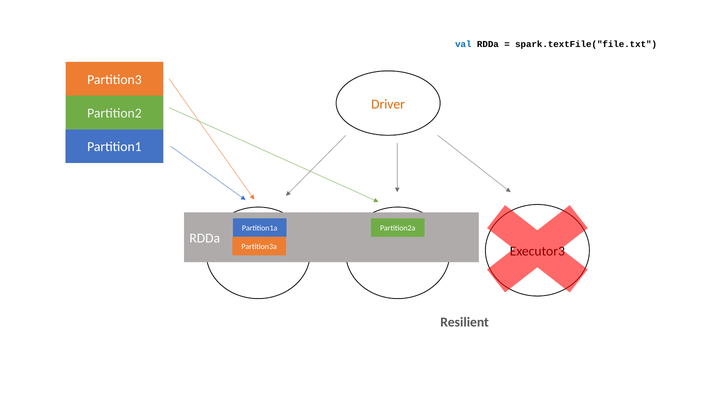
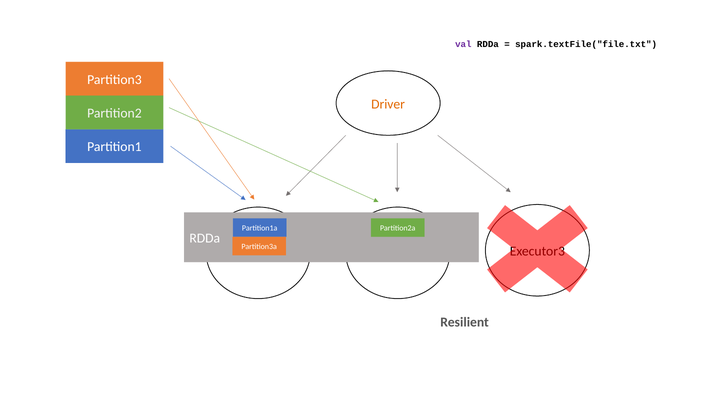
val colour: blue -> purple (463, 44)
